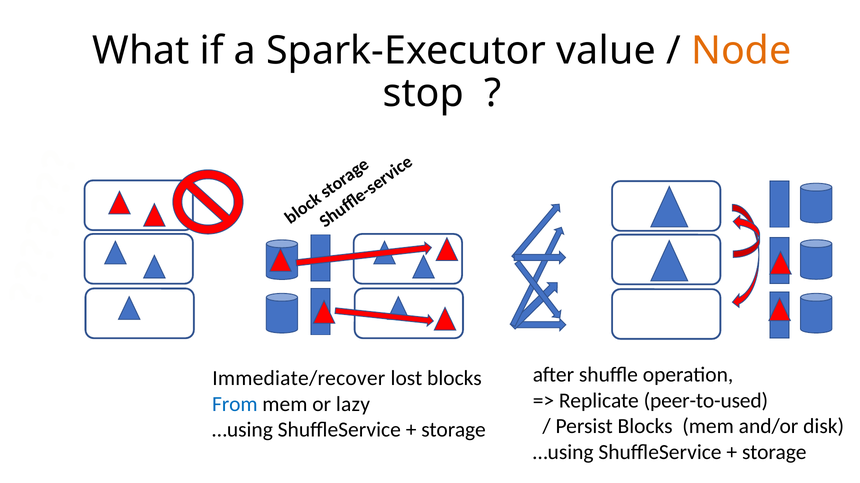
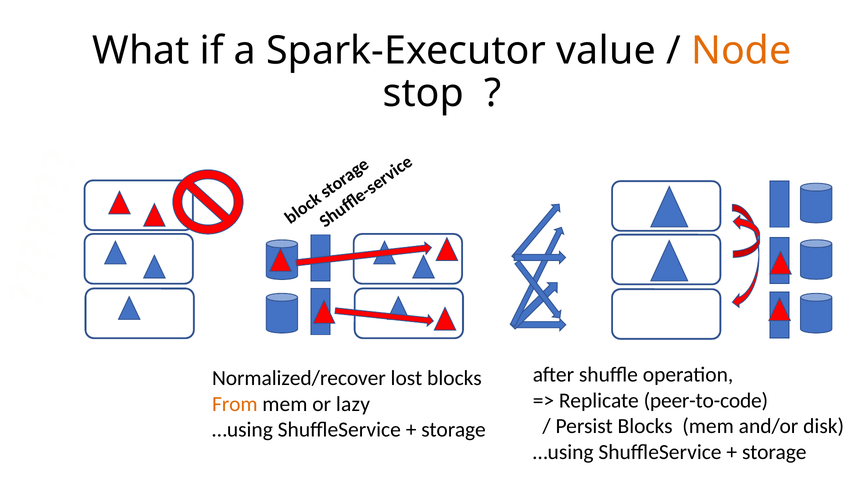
Immediate/recover: Immediate/recover -> Normalized/recover (299, 379)
peer-to-used: peer-to-used -> peer-to-code (706, 401)
From colour: blue -> orange (235, 405)
